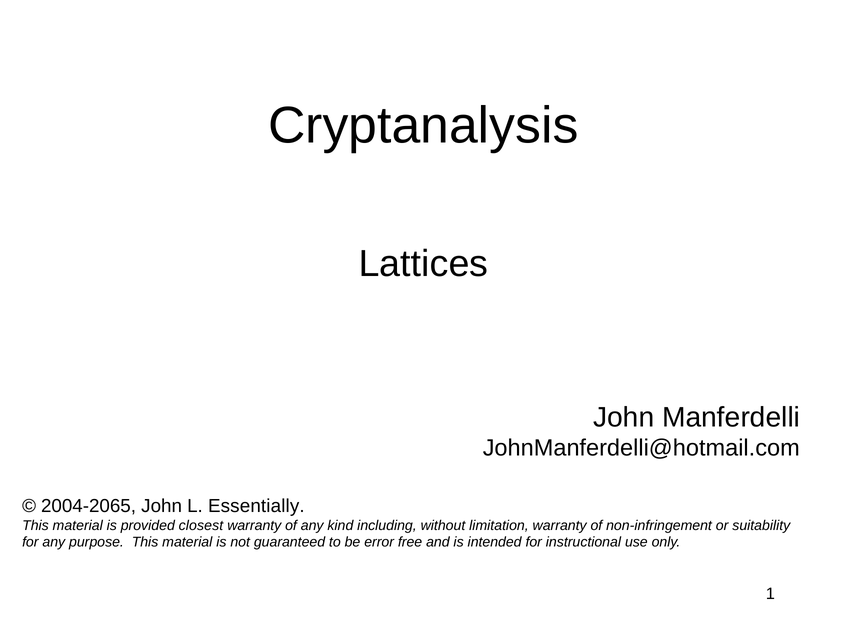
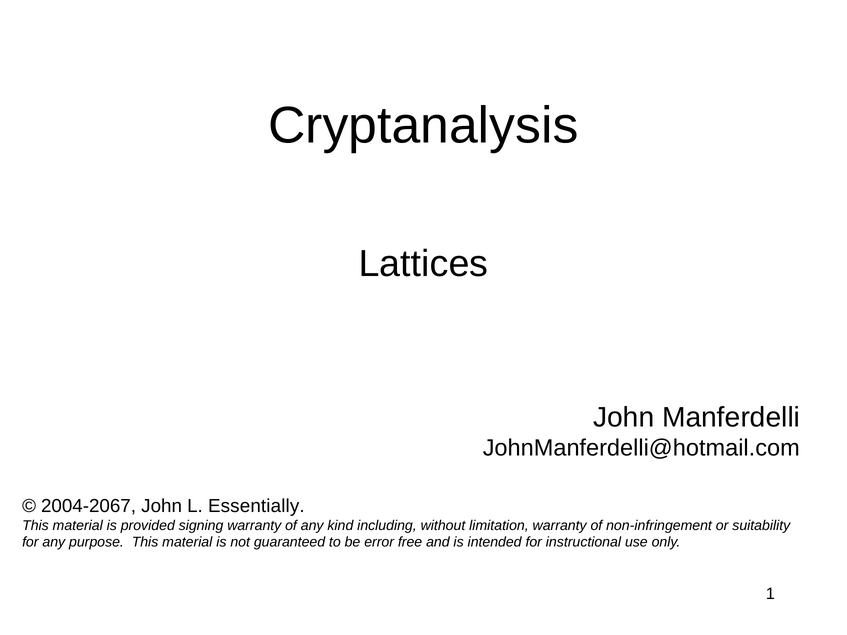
2004-2065: 2004-2065 -> 2004-2067 (89, 506)
closest: closest -> signing (201, 526)
